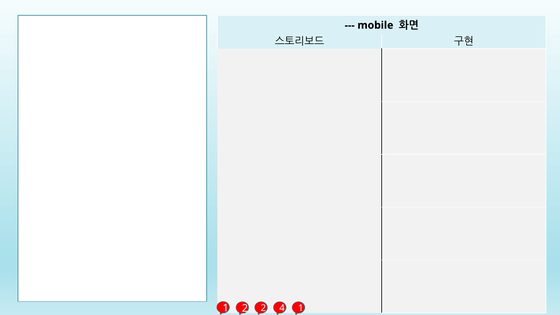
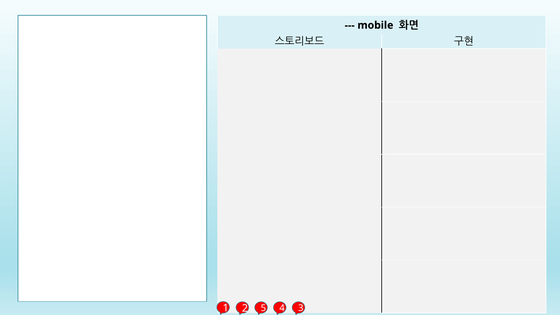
2: 2 -> 5 (263, 308)
4 1: 1 -> 3 (301, 308)
